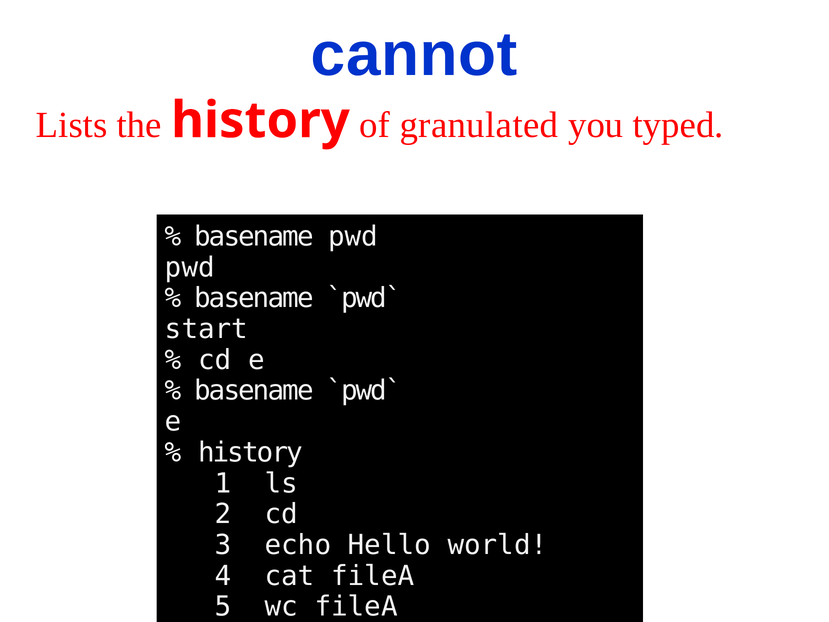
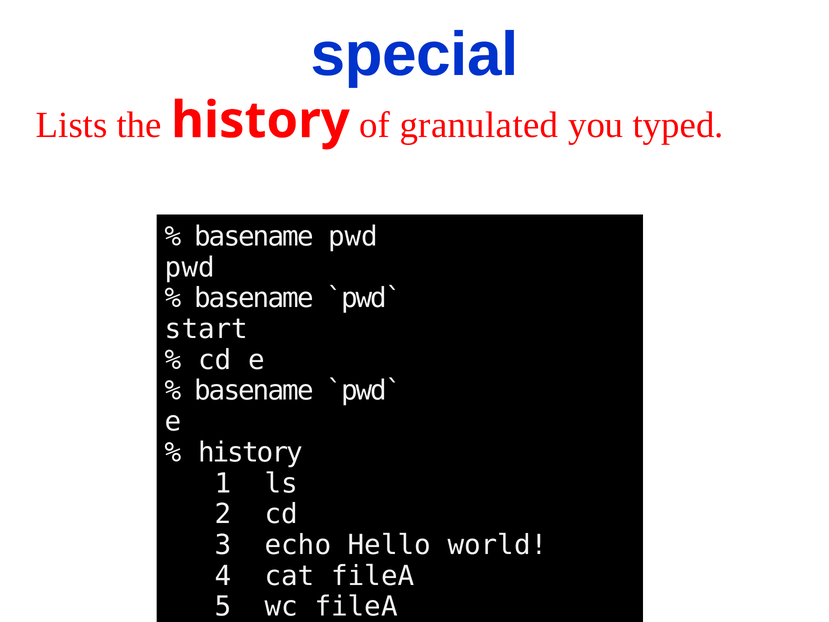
cannot: cannot -> special (415, 55)
